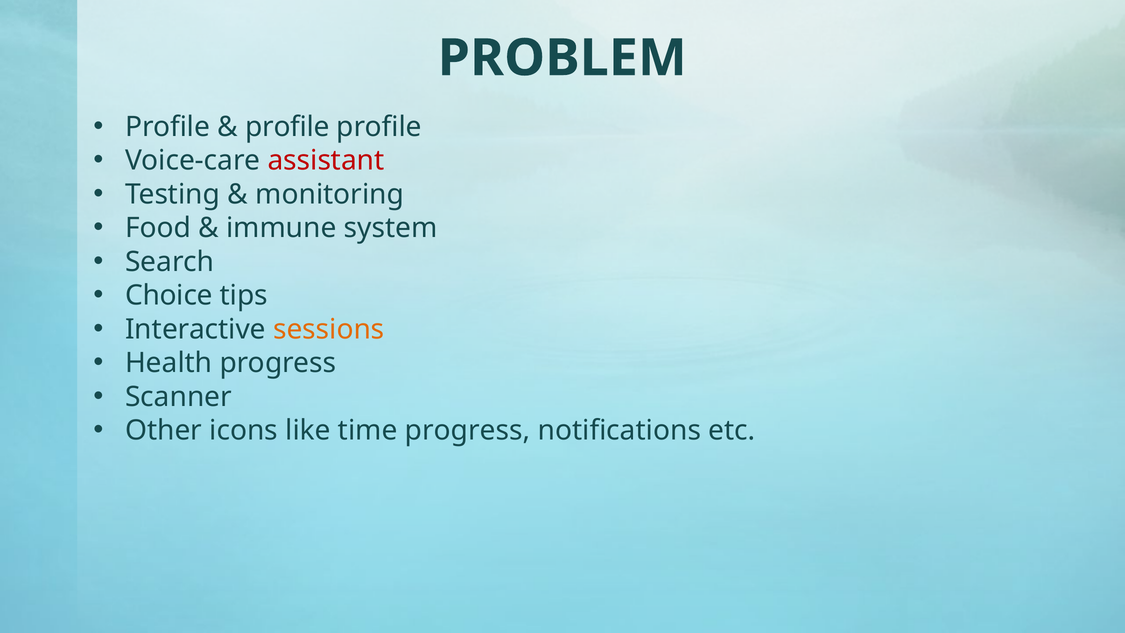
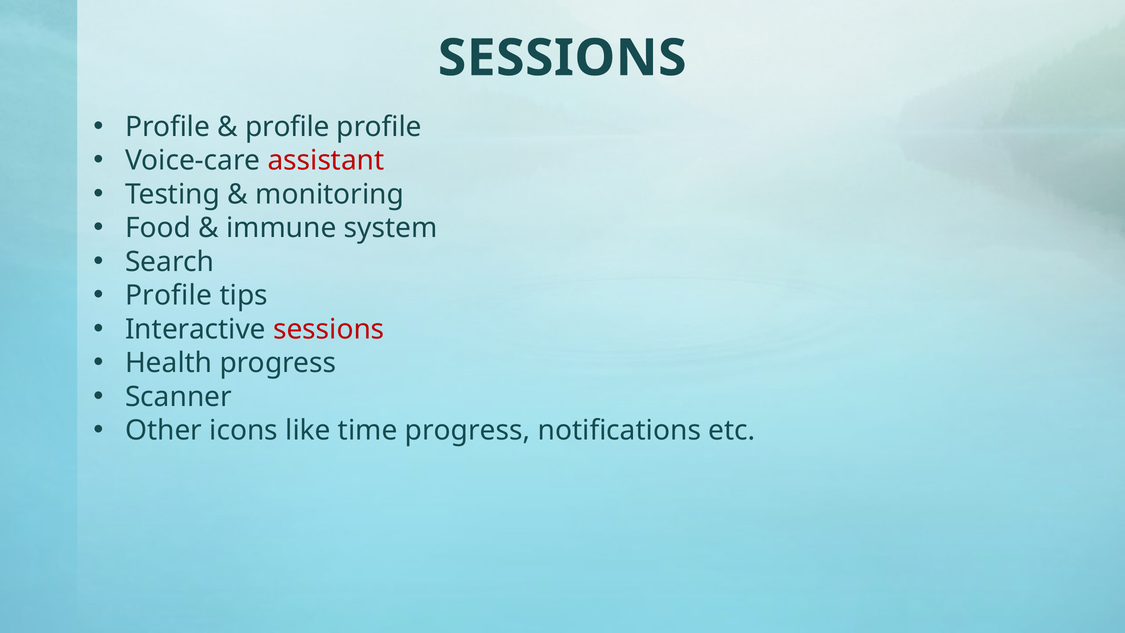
PROBLEM: PROBLEM -> SESSIONS (562, 58)
Choice: Choice -> Profile (169, 296)
sessions colour: orange -> red (329, 329)
